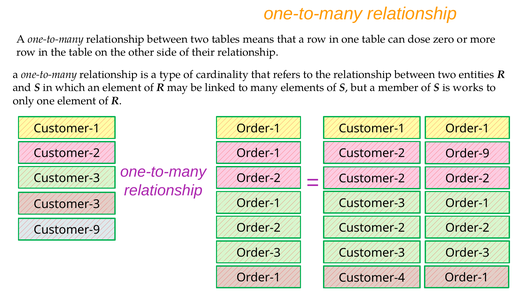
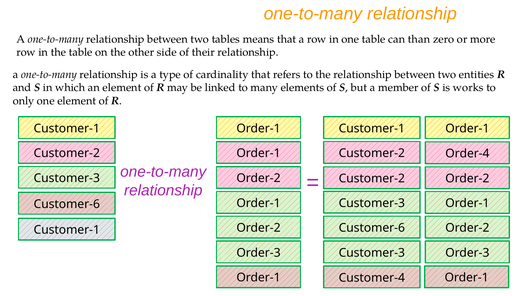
dose: dose -> than (419, 39)
Order-9: Order-9 -> Order-4 (467, 154)
Customer-3: Customer-3 -> Customer-6 (67, 204)
Customer-2: Customer-2 -> Customer-6 (372, 228)
Customer-9: Customer-9 -> Customer-1 (67, 230)
